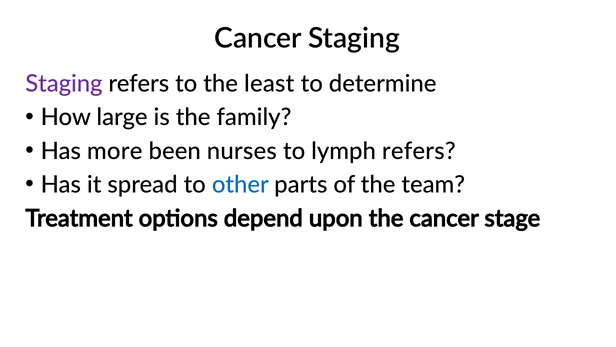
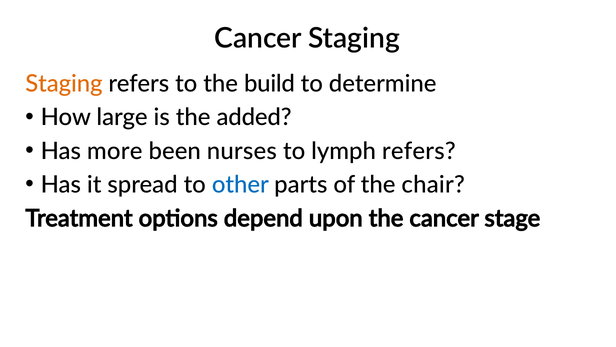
Staging colour: purple -> orange (64, 84)
least: least -> build (269, 84)
family: family -> added (254, 117)
team: team -> chair (433, 185)
